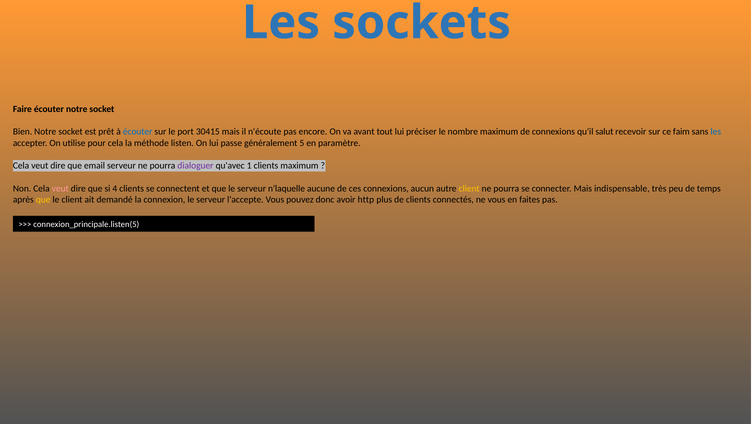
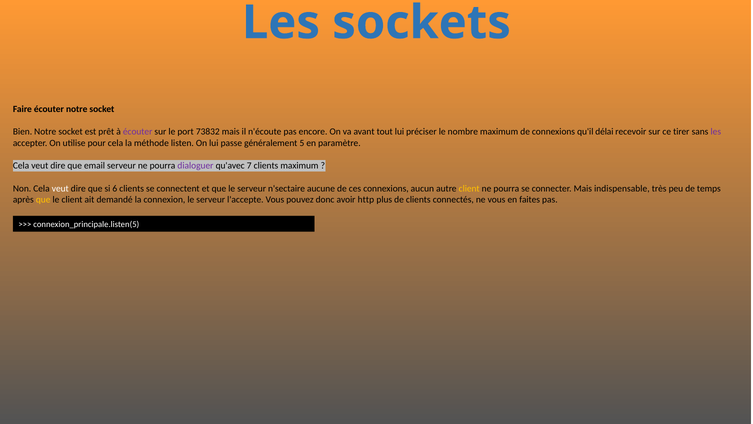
écouter colour: blue -> purple (138, 132)
30415: 30415 -> 73832 (208, 132)
salut: salut -> délai (604, 132)
faim: faim -> tirer (681, 132)
les colour: blue -> purple (716, 132)
1: 1 -> 7 (249, 166)
veut colour: pink -> white (60, 188)
4: 4 -> 6 (115, 188)
n'laquelle: n'laquelle -> n'sectaire (287, 188)
